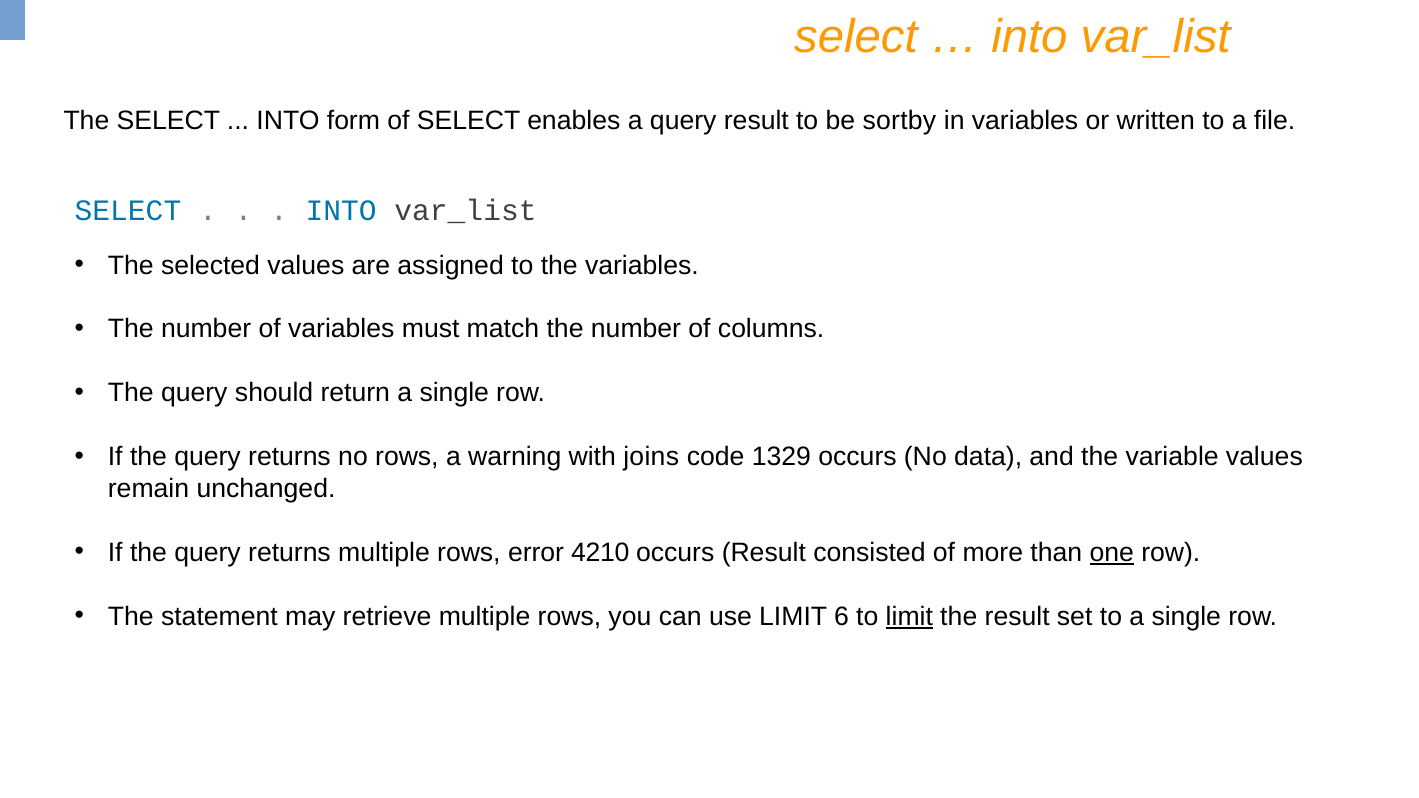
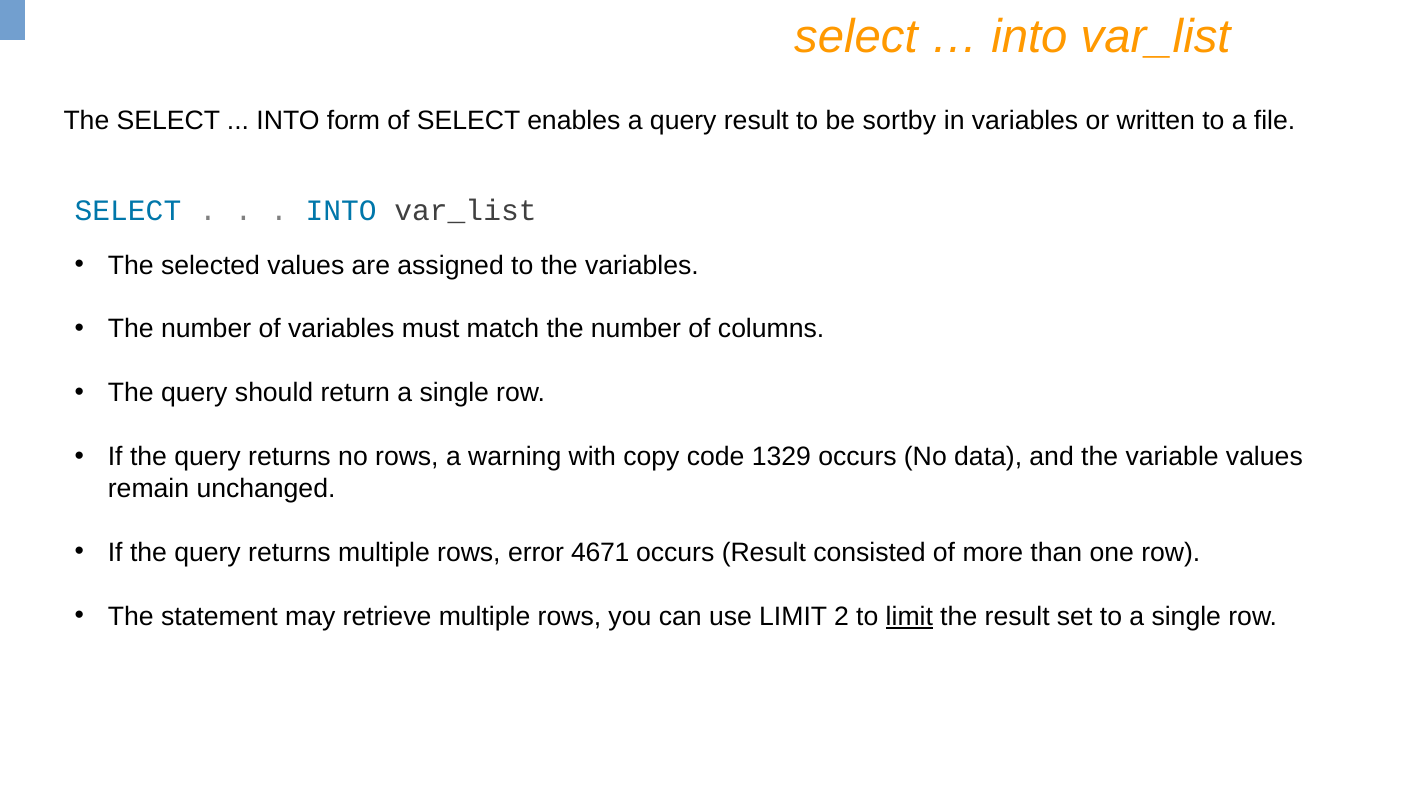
joins: joins -> copy (651, 457)
4210: 4210 -> 4671 (600, 553)
one underline: present -> none (1112, 553)
6: 6 -> 2 (841, 617)
